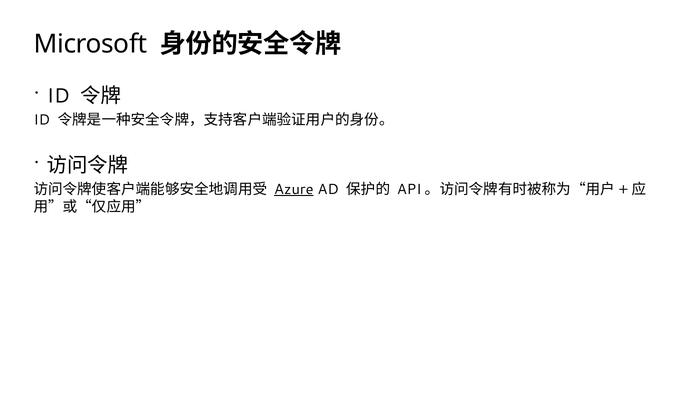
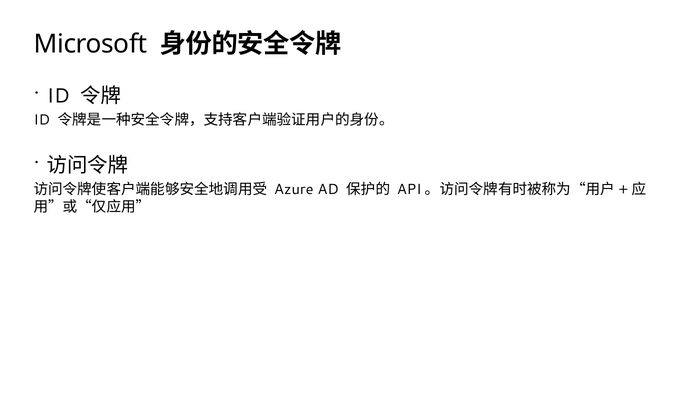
Azure underline: present -> none (294, 189)
